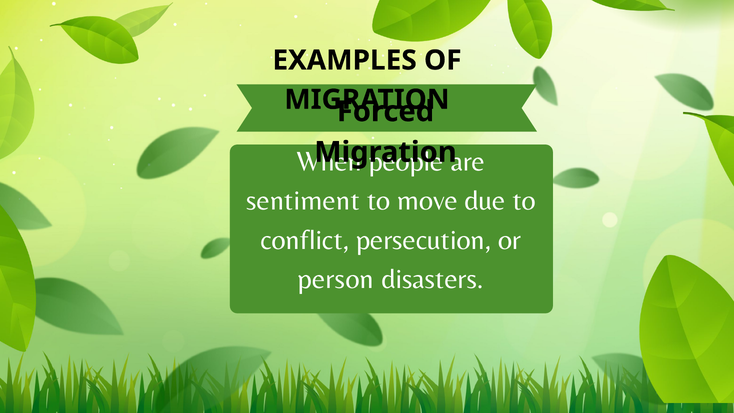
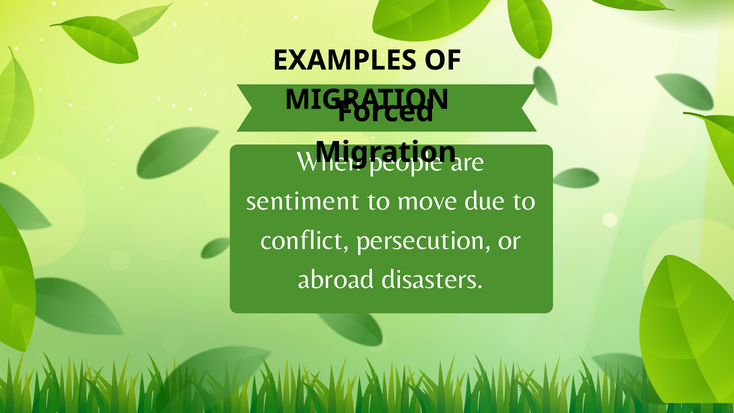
person: person -> abroad (336, 279)
